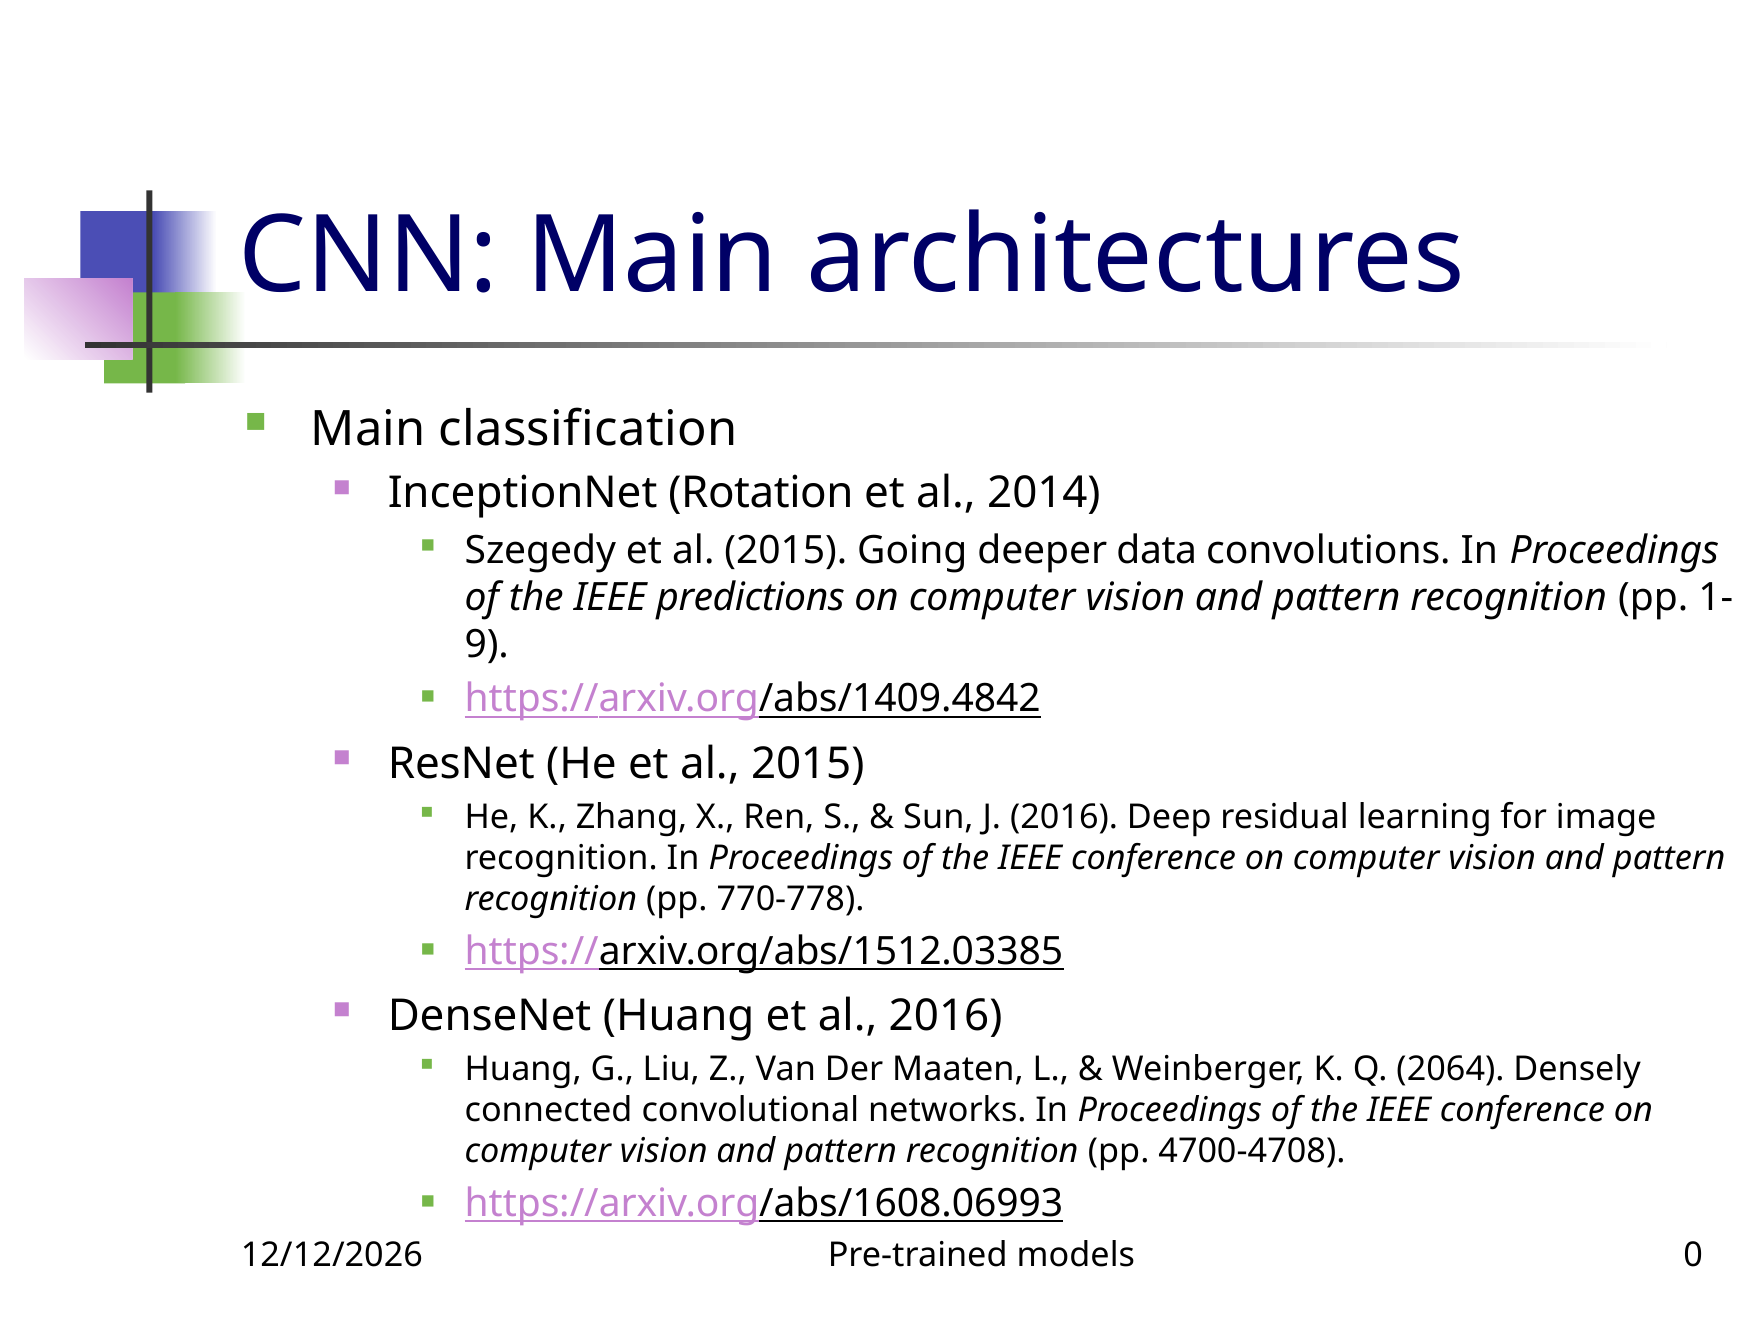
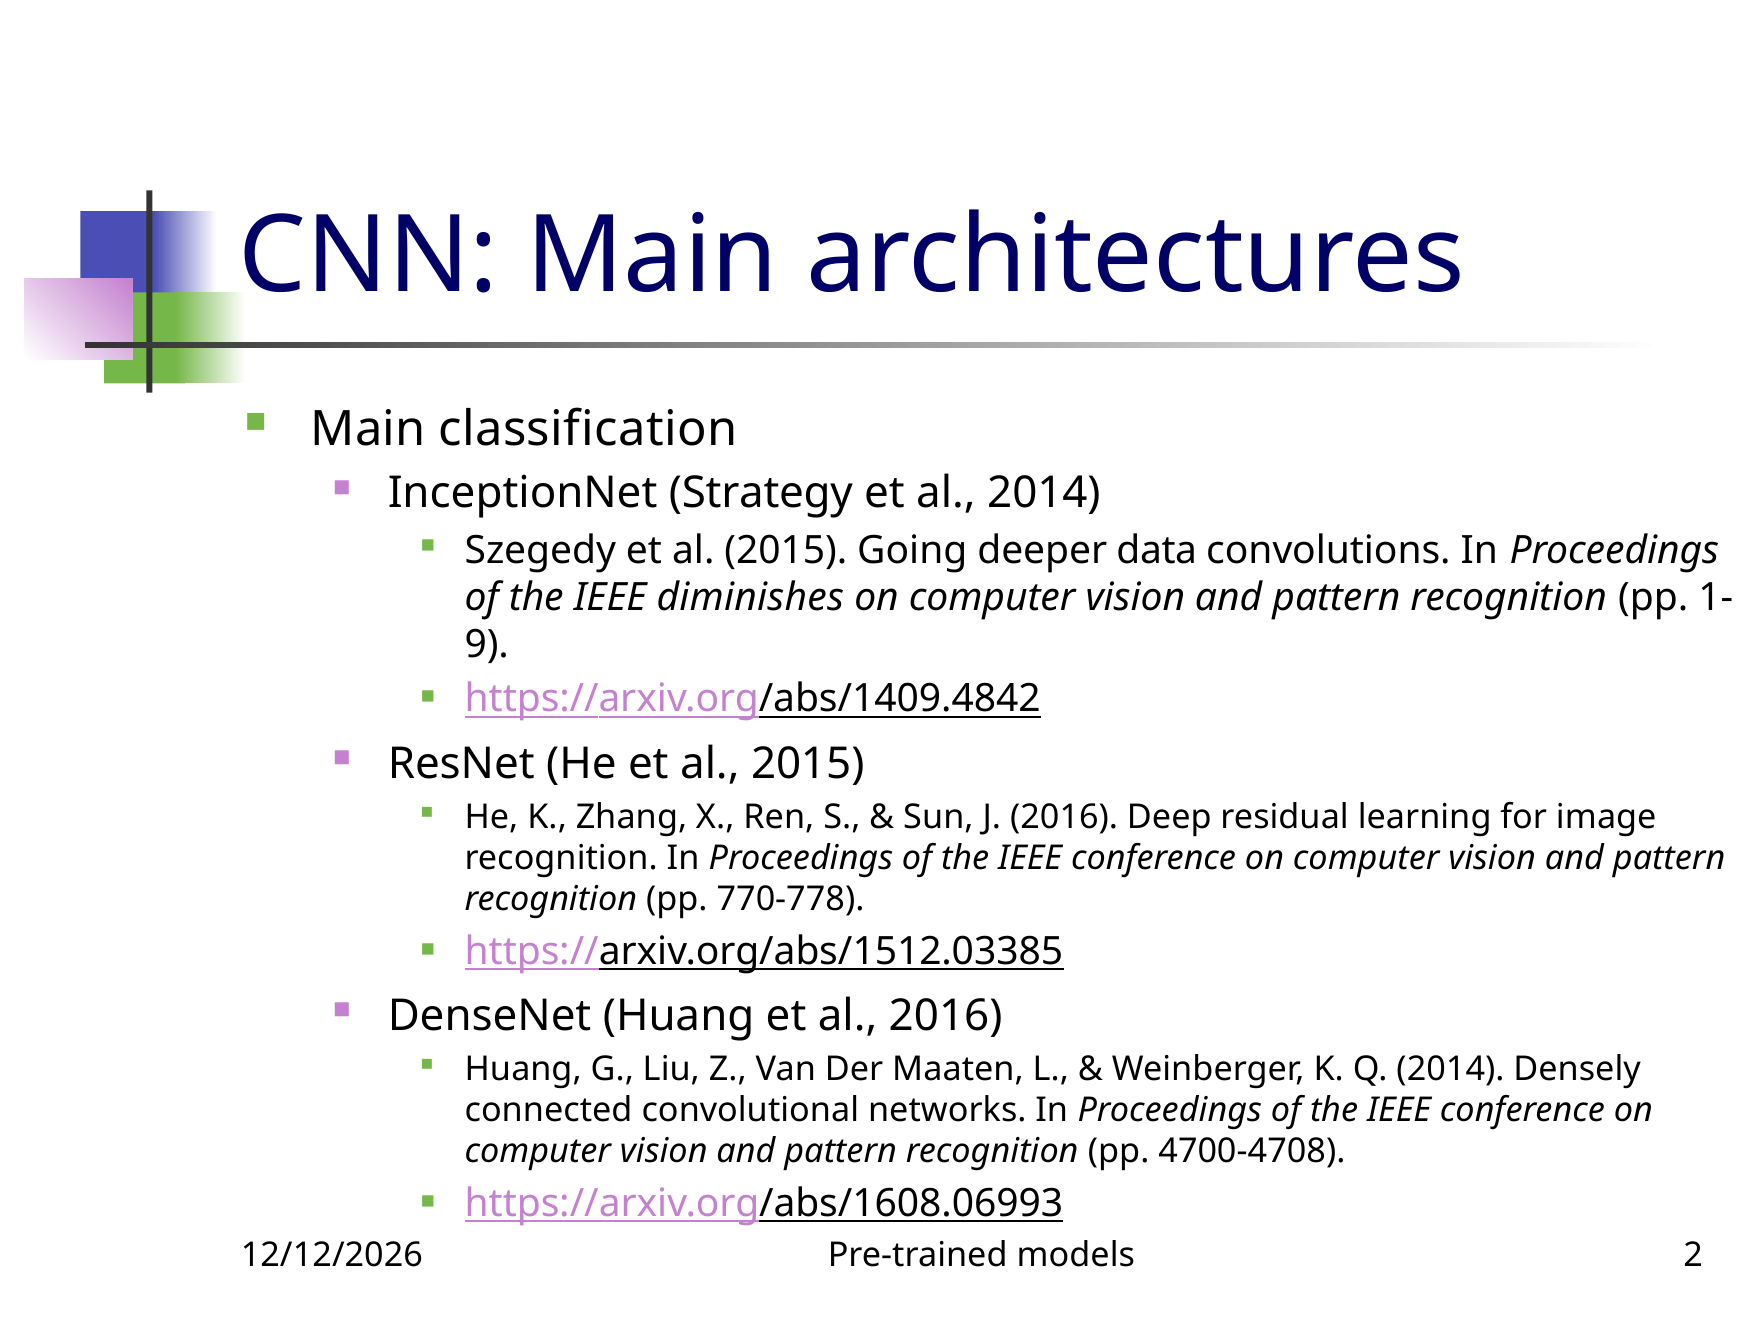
Rotation: Rotation -> Strategy (761, 494)
predictions: predictions -> diminishes (750, 598)
Q 2064: 2064 -> 2014 (1451, 1070)
0: 0 -> 2 (1693, 1256)
